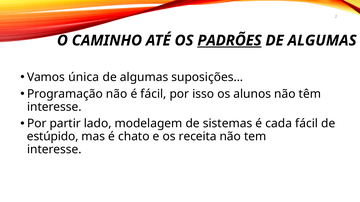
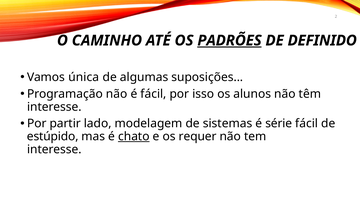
ALGUMAS: ALGUMAS -> DEFINIDO (322, 41)
cada: cada -> série (279, 124)
chato underline: none -> present (134, 137)
receita: receita -> requer (198, 137)
